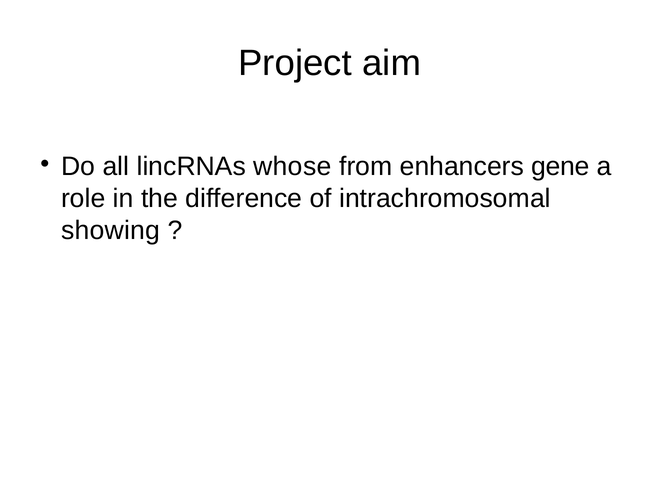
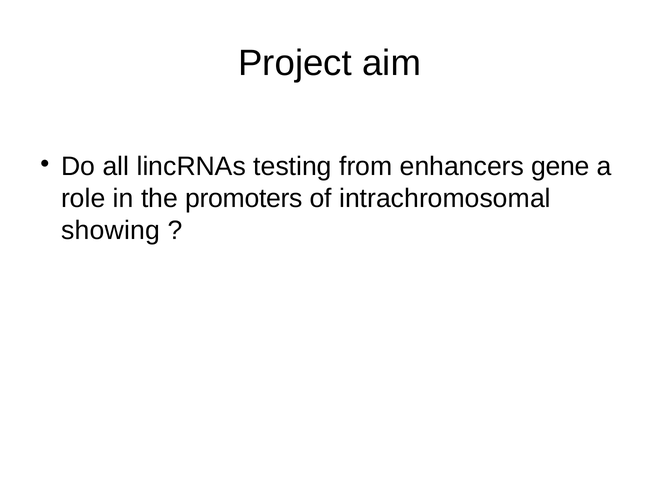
whose: whose -> testing (293, 167)
difference: difference -> promoters (244, 199)
